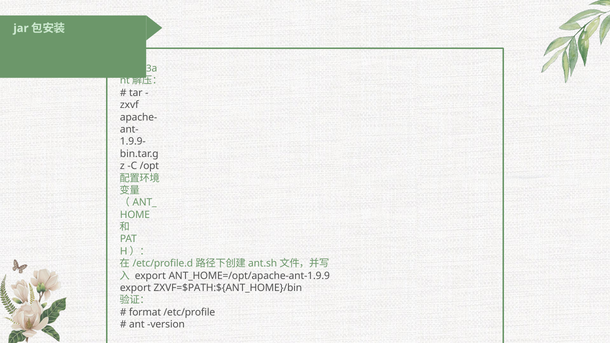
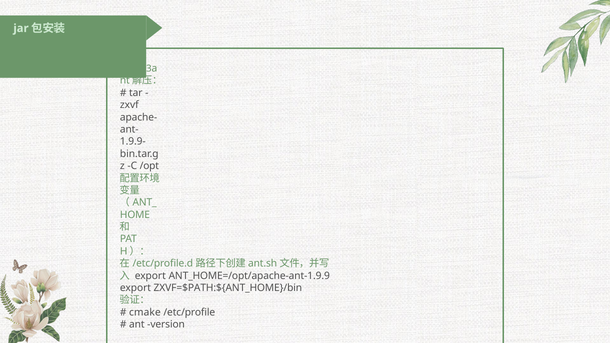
format: format -> cmake (145, 312)
